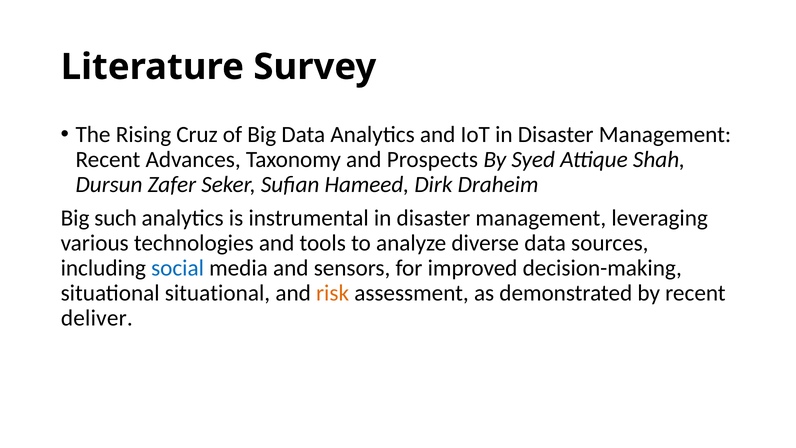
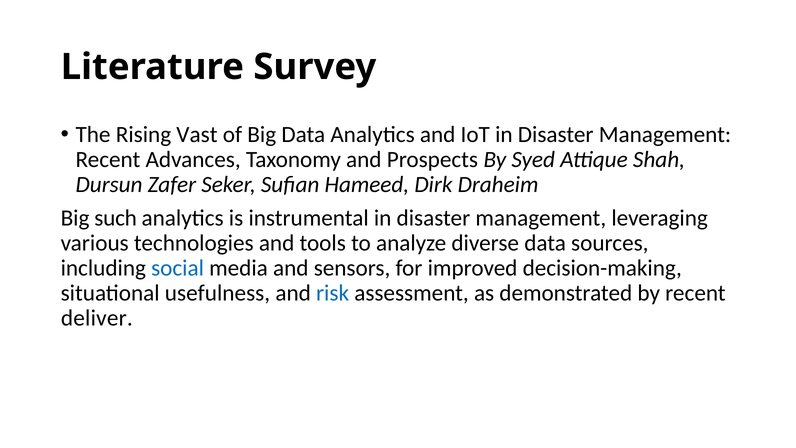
Cruz: Cruz -> Vast (197, 135)
situational situational: situational -> usefulness (217, 293)
risk colour: orange -> blue (333, 293)
